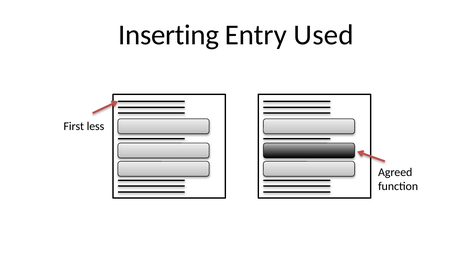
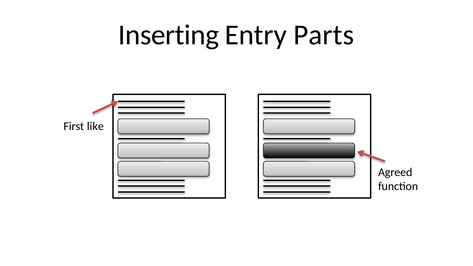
Used: Used -> Parts (324, 35)
less: less -> like (95, 126)
